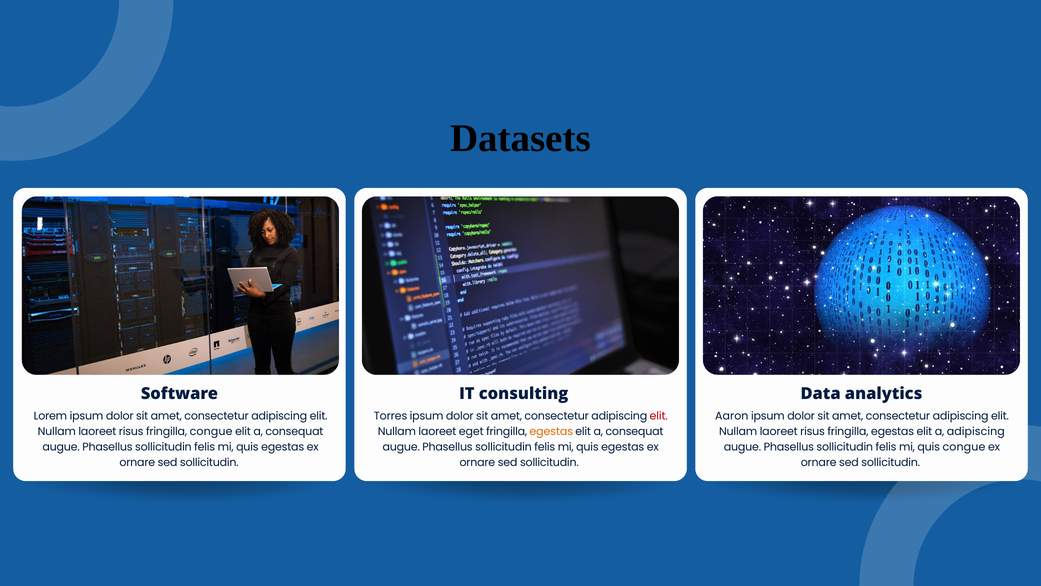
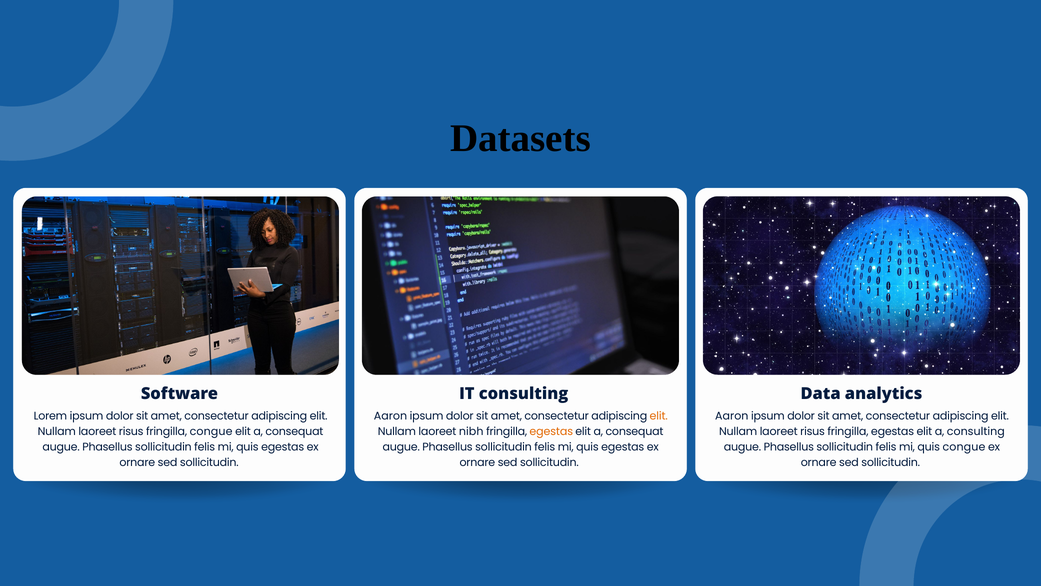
Torres: Torres -> Aaron (390, 416)
elit colour: red -> orange (659, 416)
eget: eget -> nibh (471, 431)
a adipiscing: adipiscing -> consulting (976, 431)
